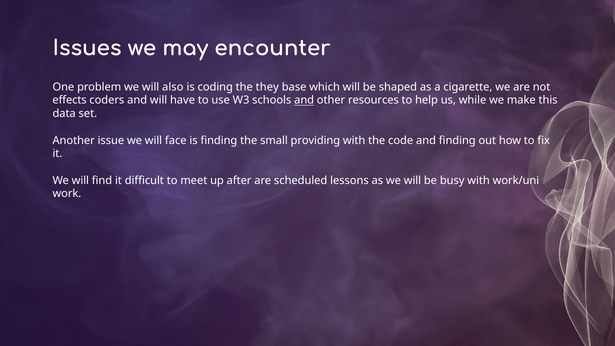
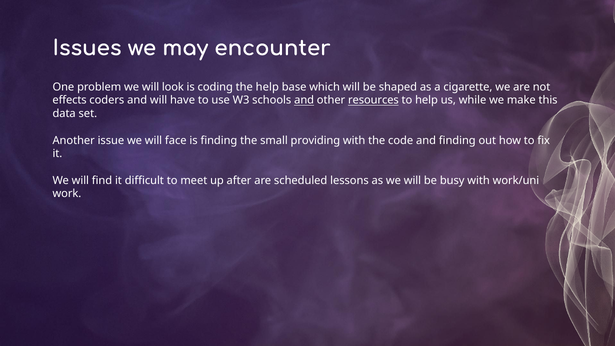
also: also -> look (173, 87)
the they: they -> help (267, 87)
resources underline: none -> present (373, 100)
